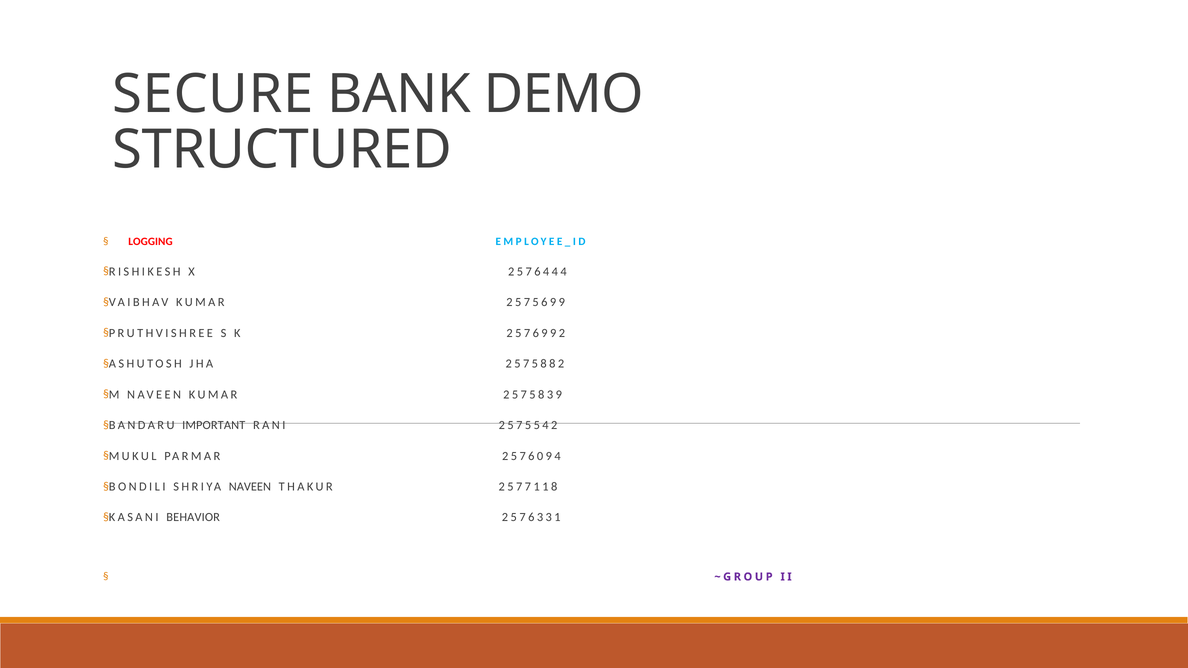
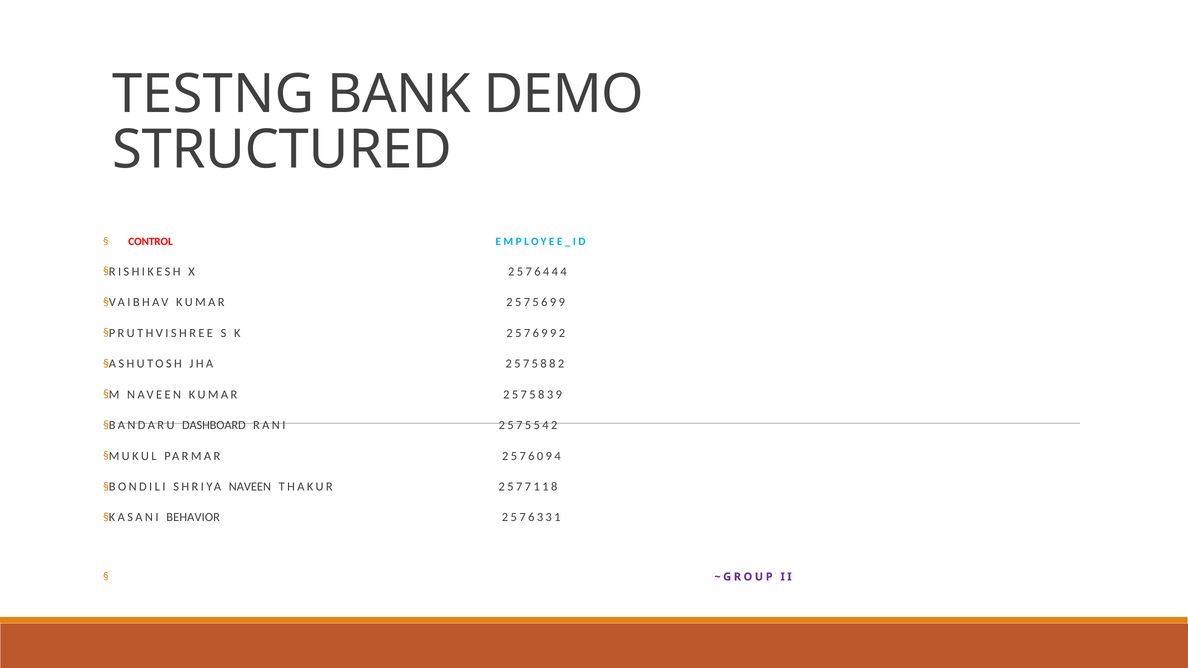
SECURE: SECURE -> TESTNG (213, 94)
LOGGING: LOGGING -> CONTROL (151, 242)
IMPORTANT: IMPORTANT -> DASHBOARD (214, 425)
